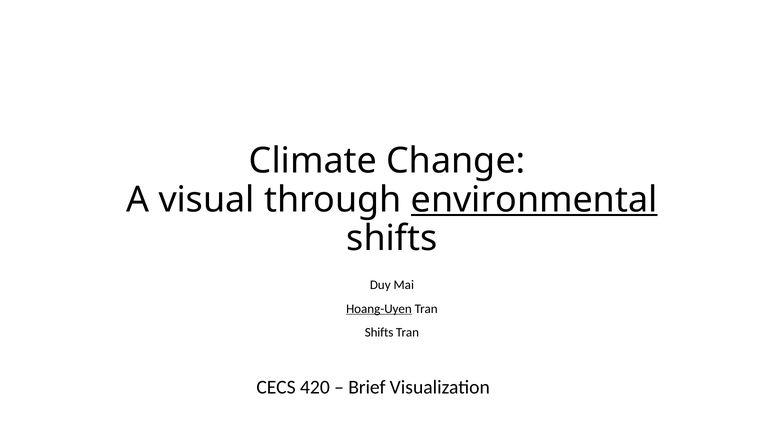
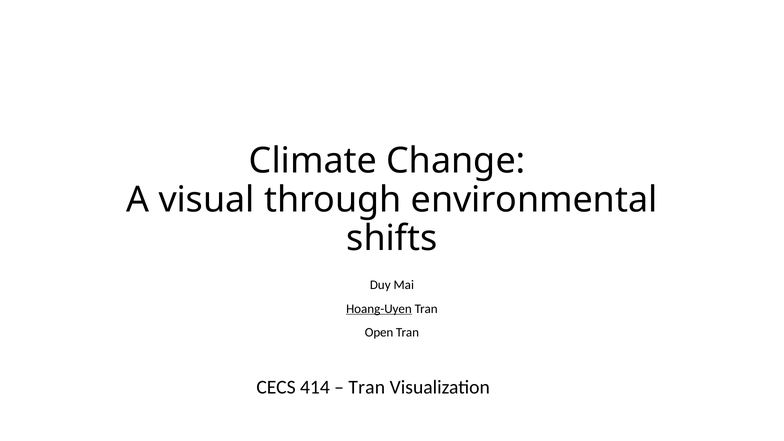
environmental underline: present -> none (534, 200)
Shifts: Shifts -> Open (379, 333)
420: 420 -> 414 (315, 388)
Brief: Brief -> Tran (367, 388)
